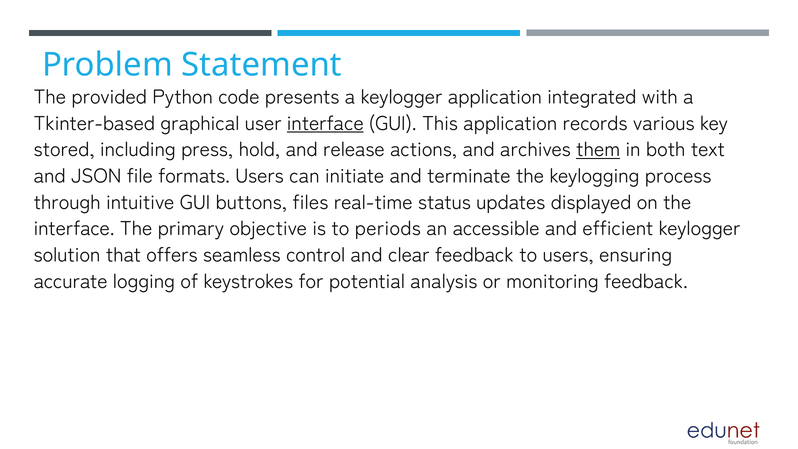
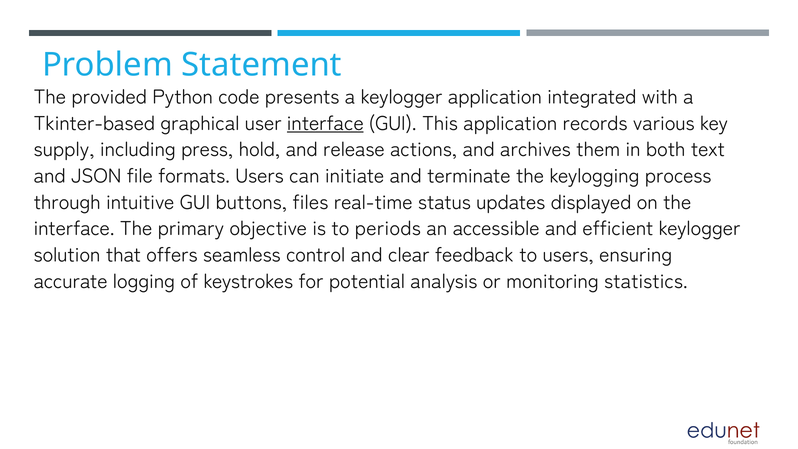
stored: stored -> supply (64, 150)
them underline: present -> none (598, 150)
monitoring feedback: feedback -> statistics (646, 281)
